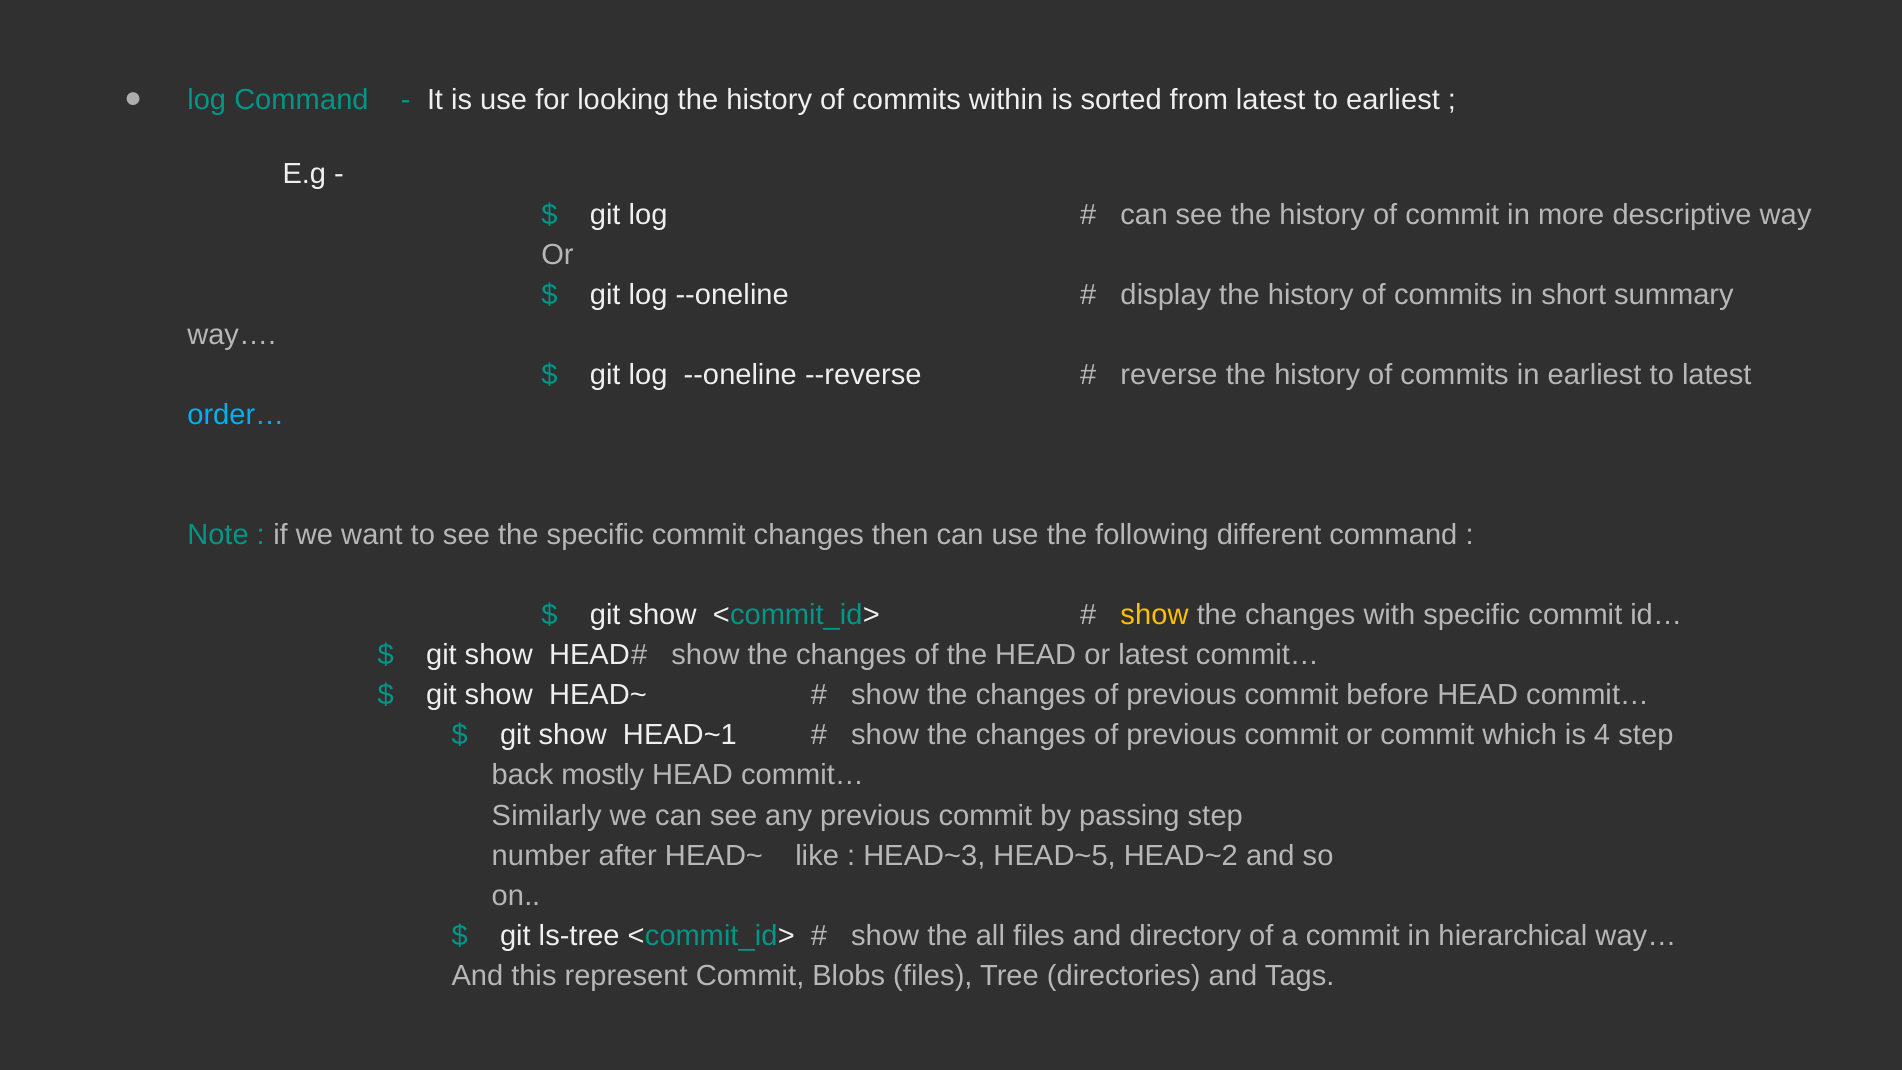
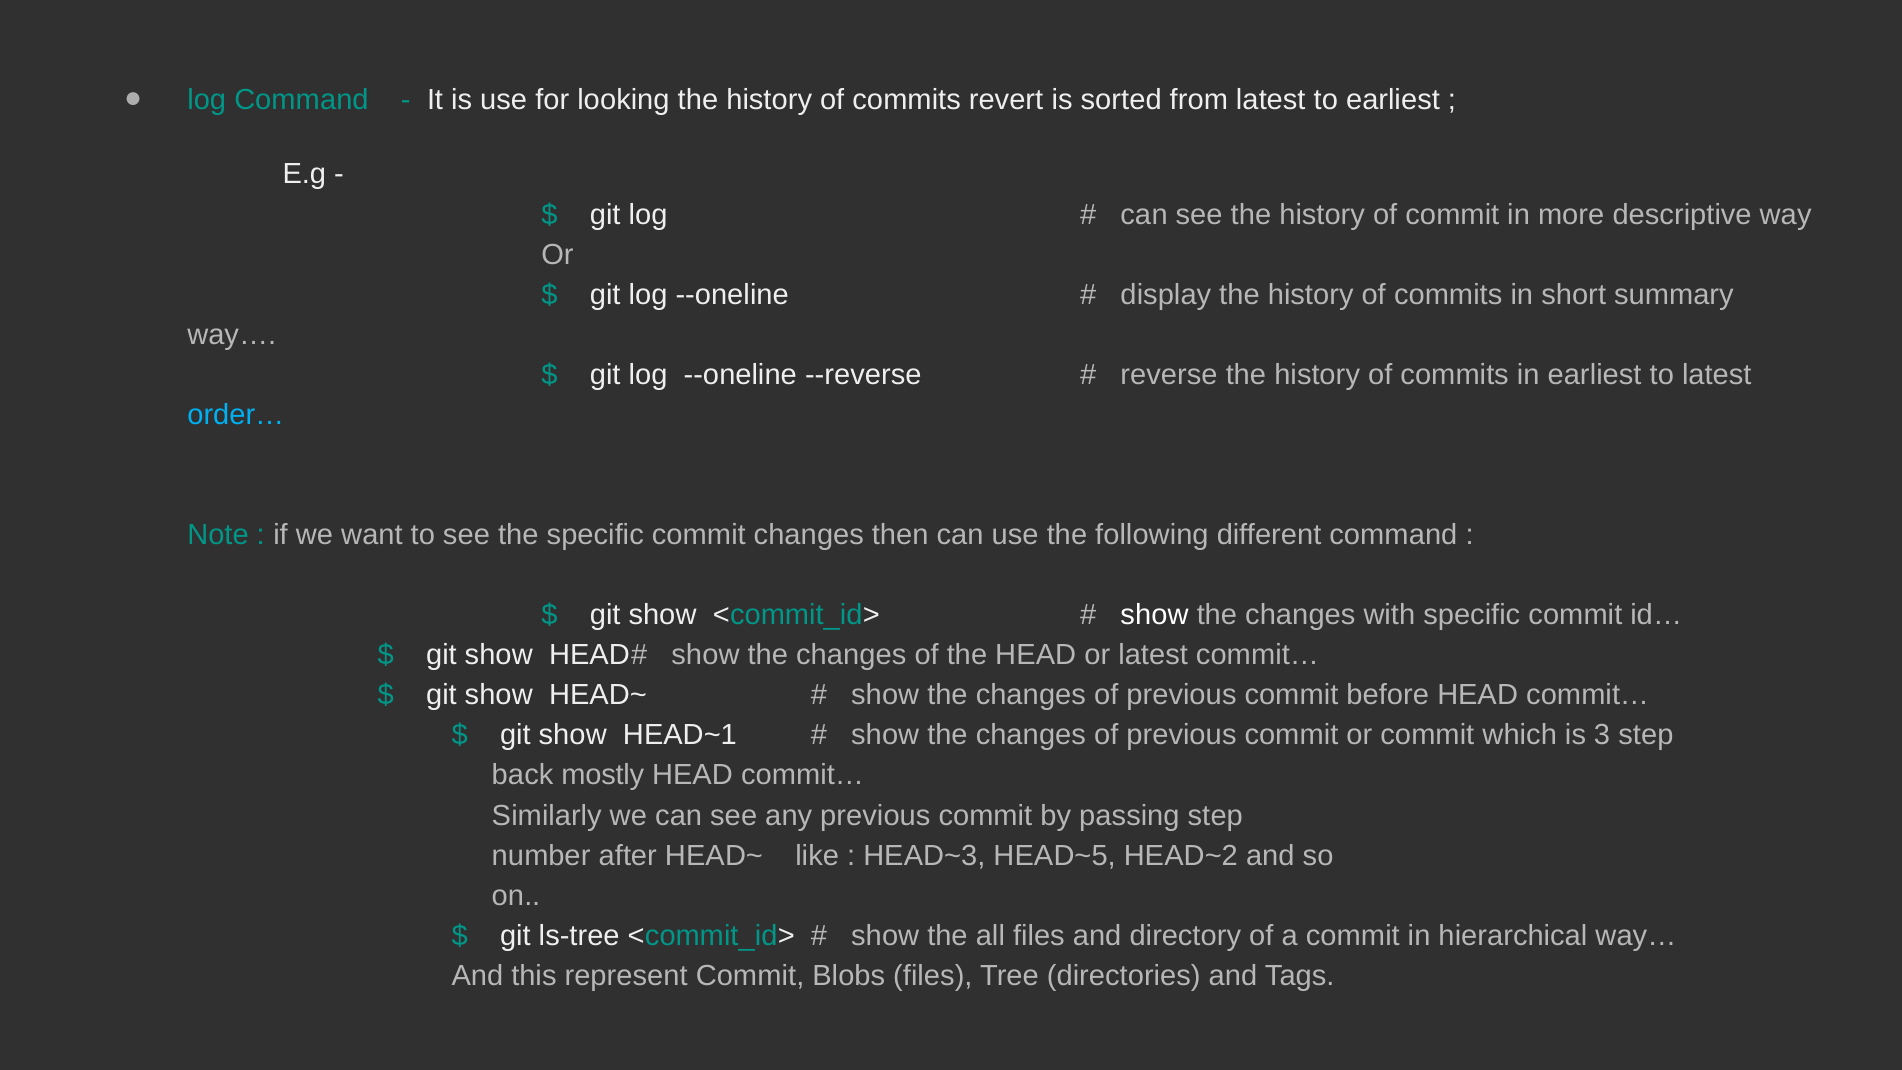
within: within -> revert (1006, 99)
show colour: yellow -> white (1154, 615)
4: 4 -> 3 (1602, 735)
